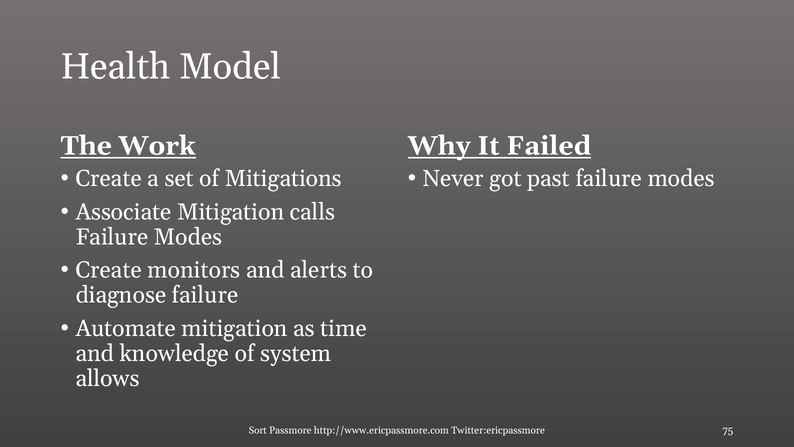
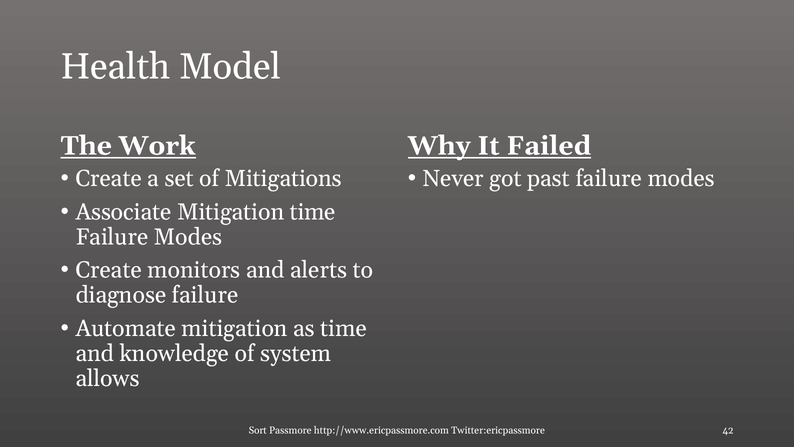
Mitigation calls: calls -> time (313, 212)
75: 75 -> 42 (728, 430)
